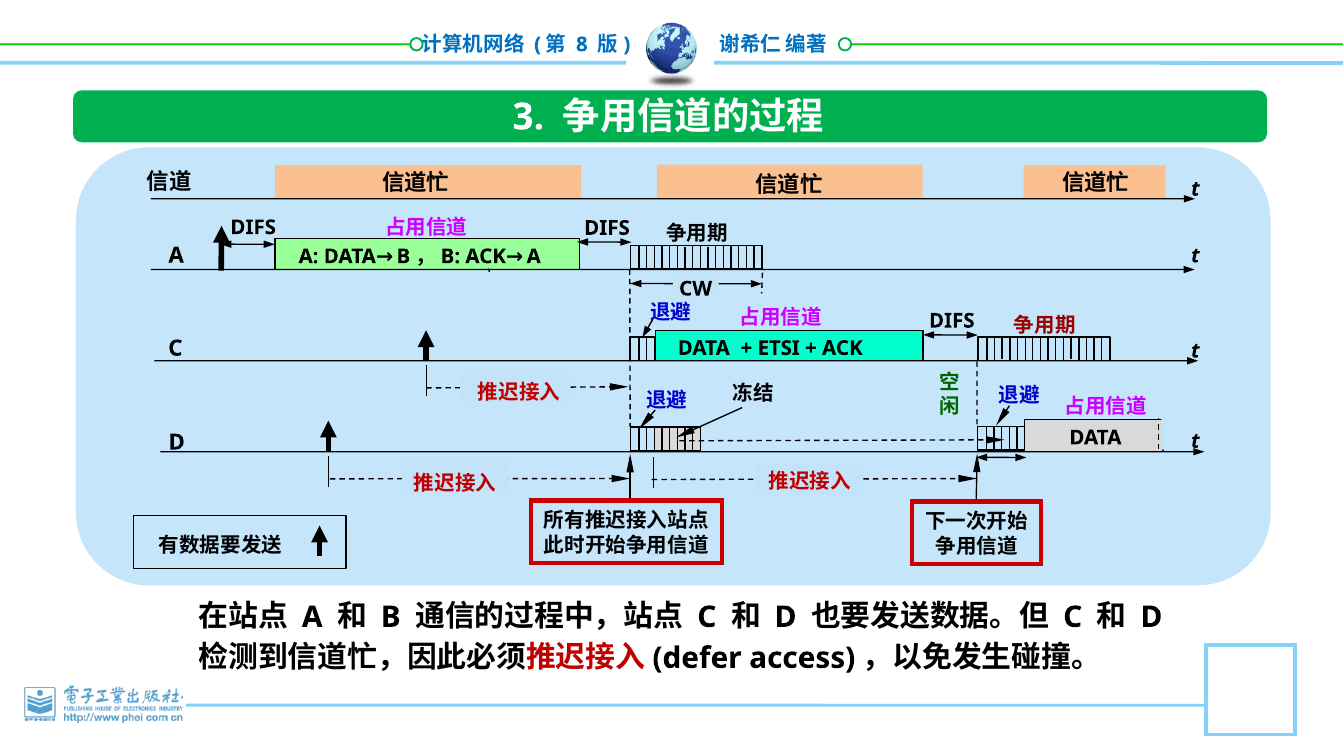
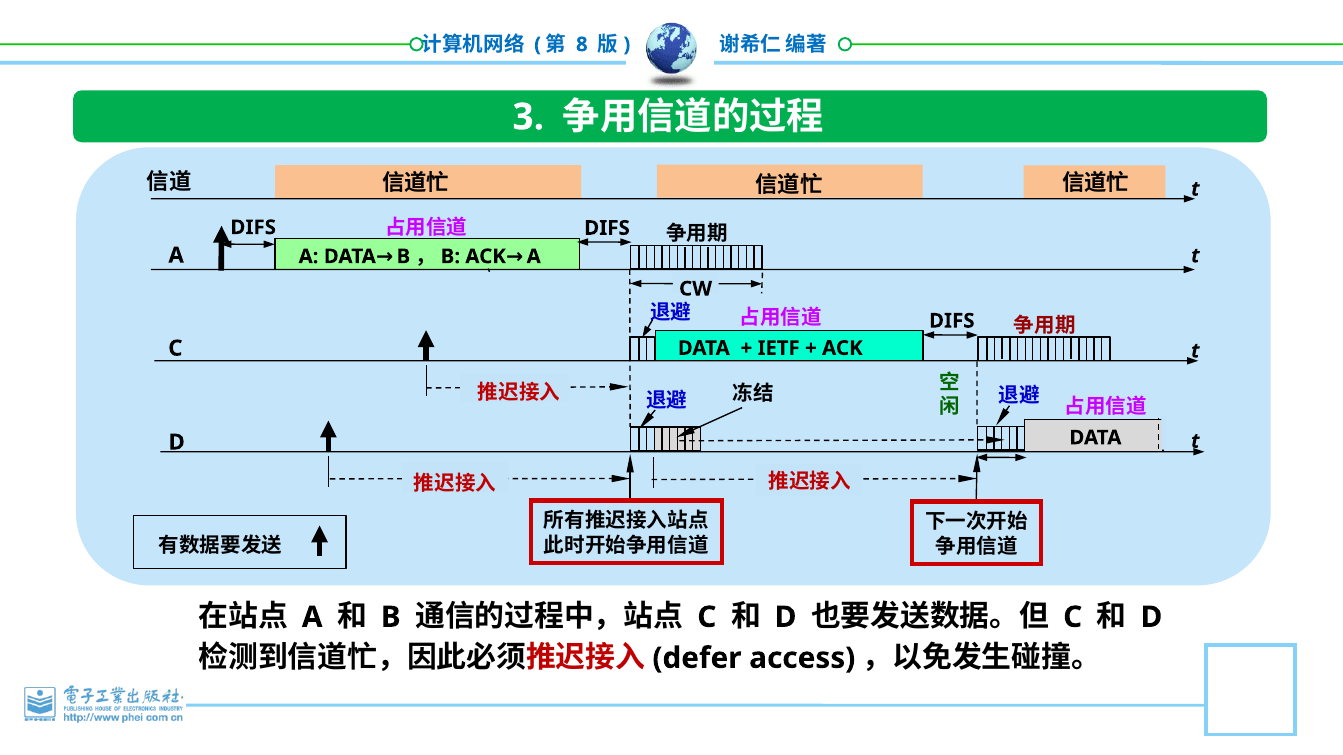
ETSI: ETSI -> IETF (779, 348)
